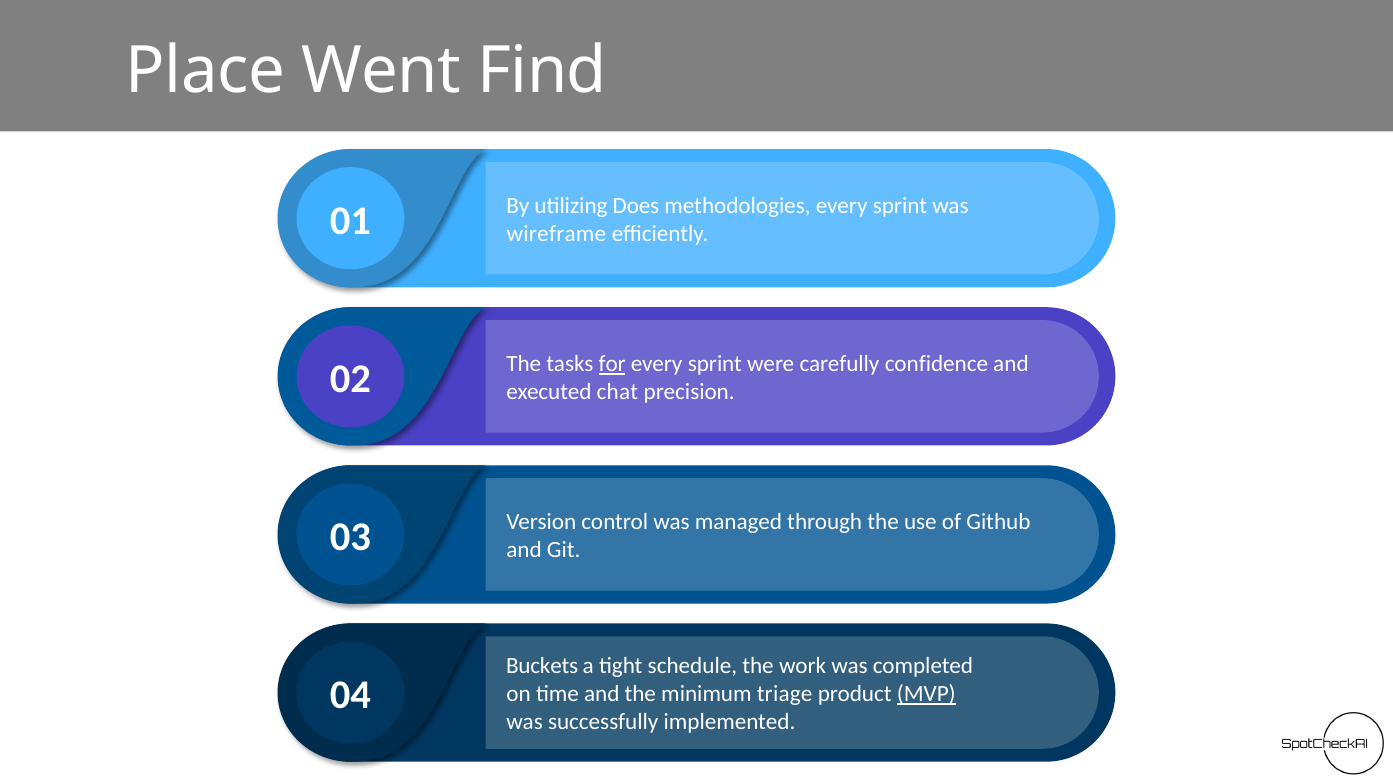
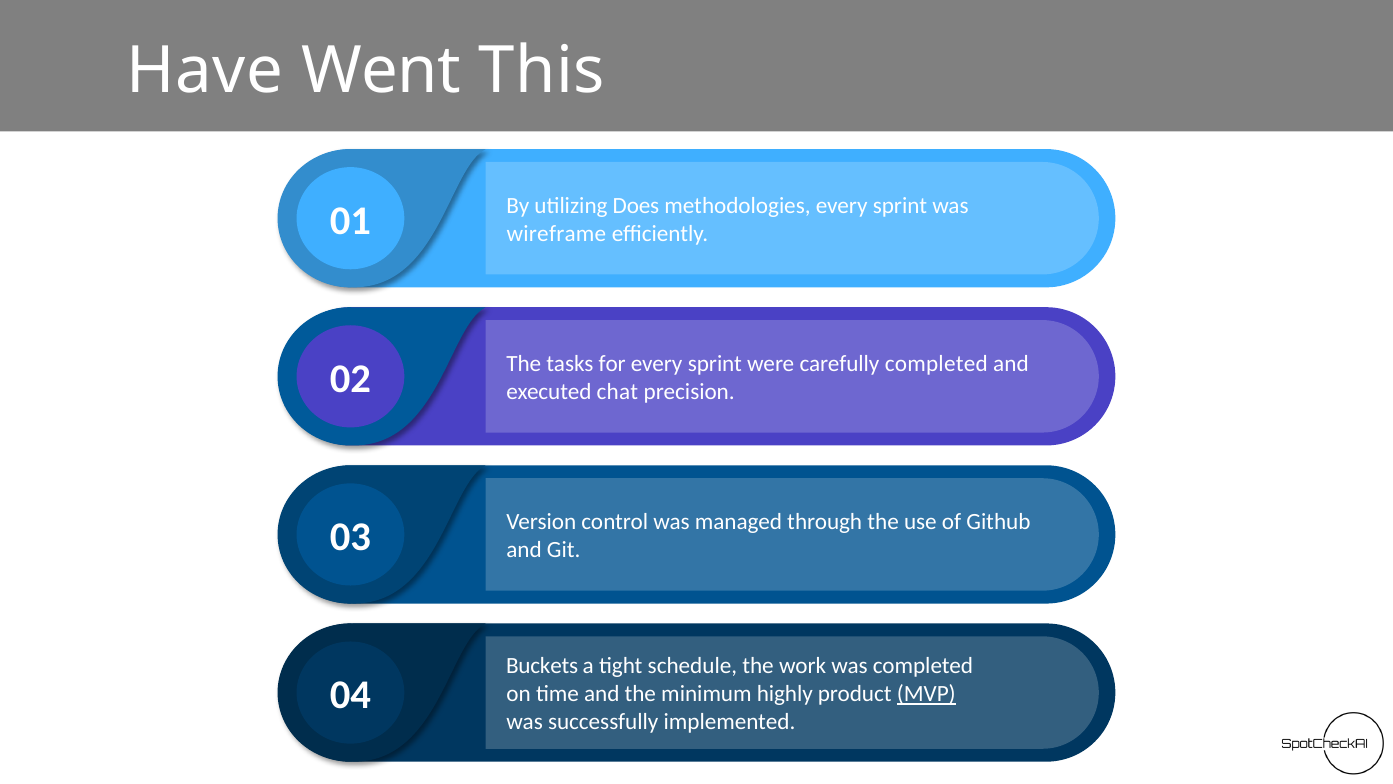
Place: Place -> Have (205, 71)
Find: Find -> This (542, 71)
for underline: present -> none (612, 364)
carefully confidence: confidence -> completed (936, 364)
triage: triage -> highly (785, 694)
